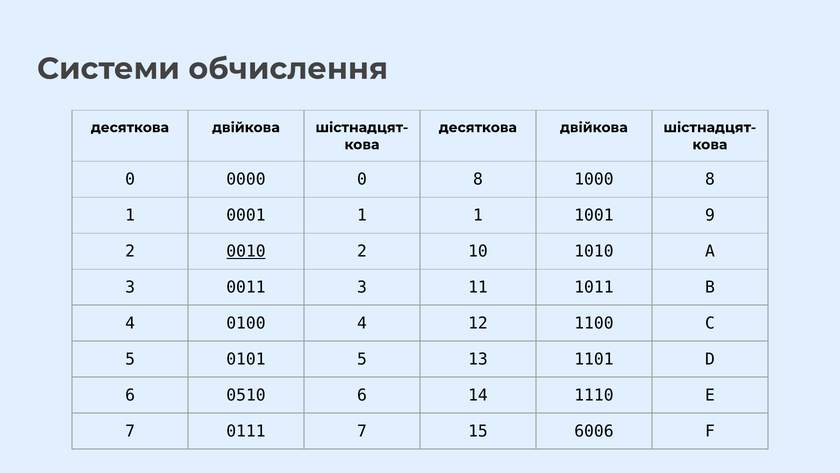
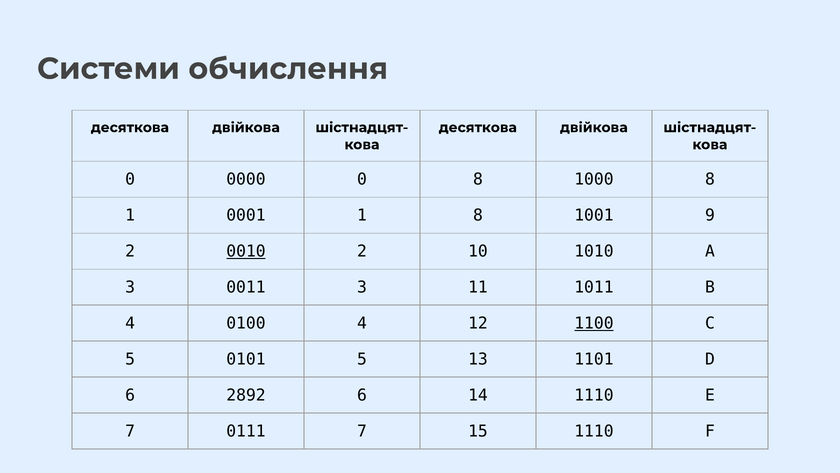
1 1: 1 -> 8 (478, 215)
1100 underline: none -> present (594, 323)
0510: 0510 -> 2892 (246, 395)
15 6006: 6006 -> 1110 (594, 431)
